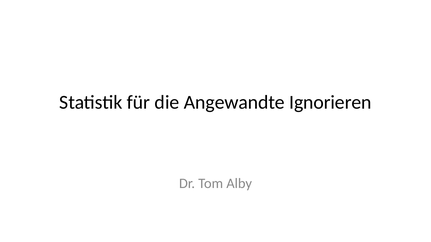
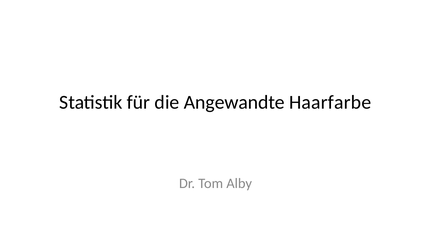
Ignorieren: Ignorieren -> Haarfarbe (330, 103)
